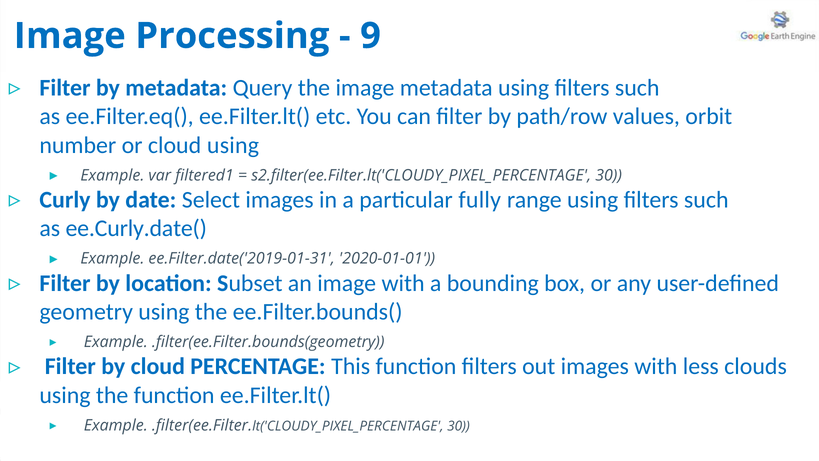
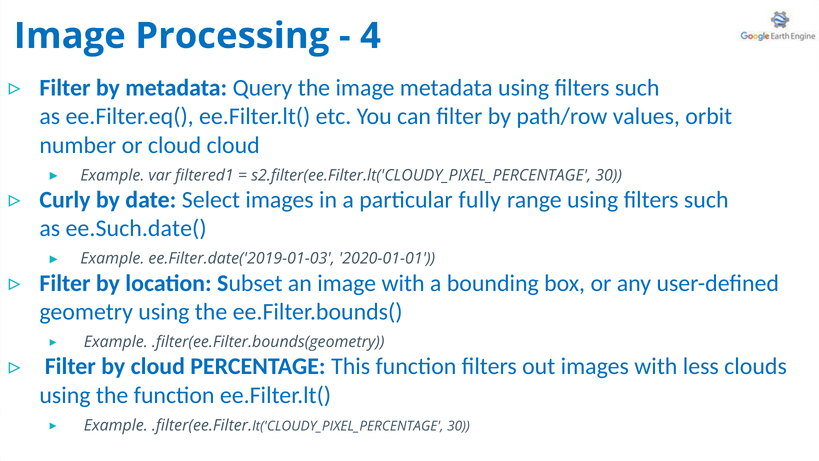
9: 9 -> 4 (370, 36)
cloud using: using -> cloud (233, 145)
ee.Curly.date(: ee.Curly.date( -> ee.Such.date( (136, 228)
ee.Filter.date('2019-01-31: ee.Filter.date('2019-01-31 -> ee.Filter.date('2019-01-03 (242, 259)
